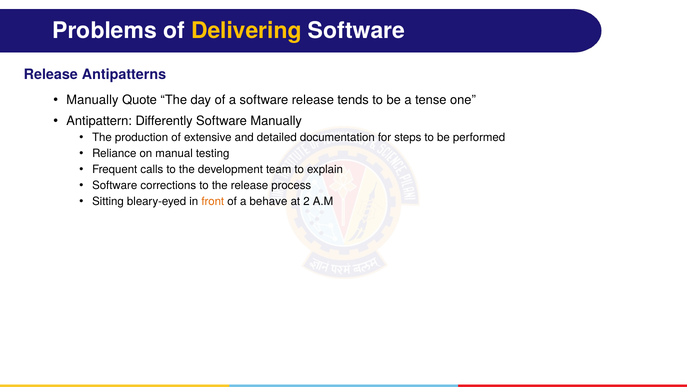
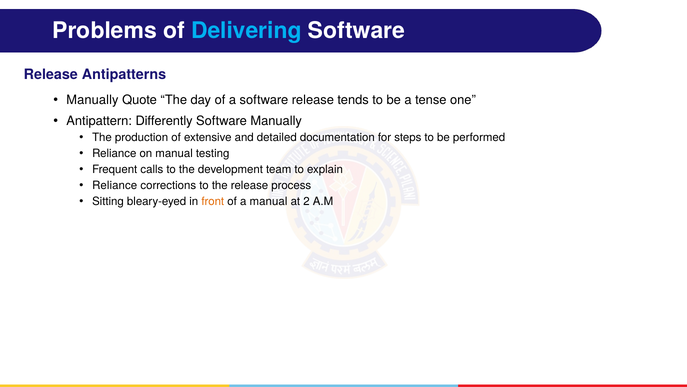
Delivering colour: yellow -> light blue (246, 30)
Software: Software -> Reliance (115, 185)
a behave: behave -> manual (268, 201)
